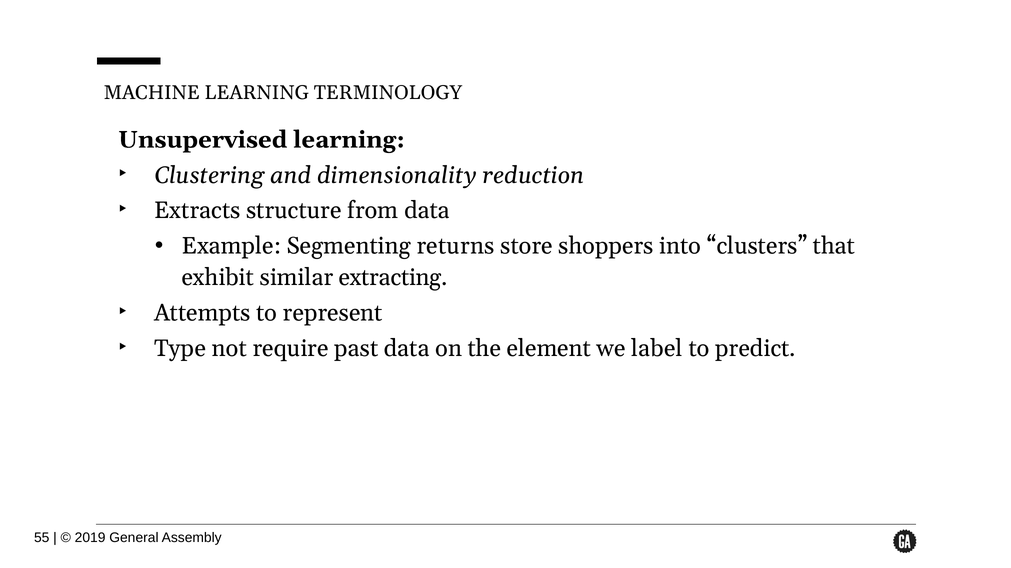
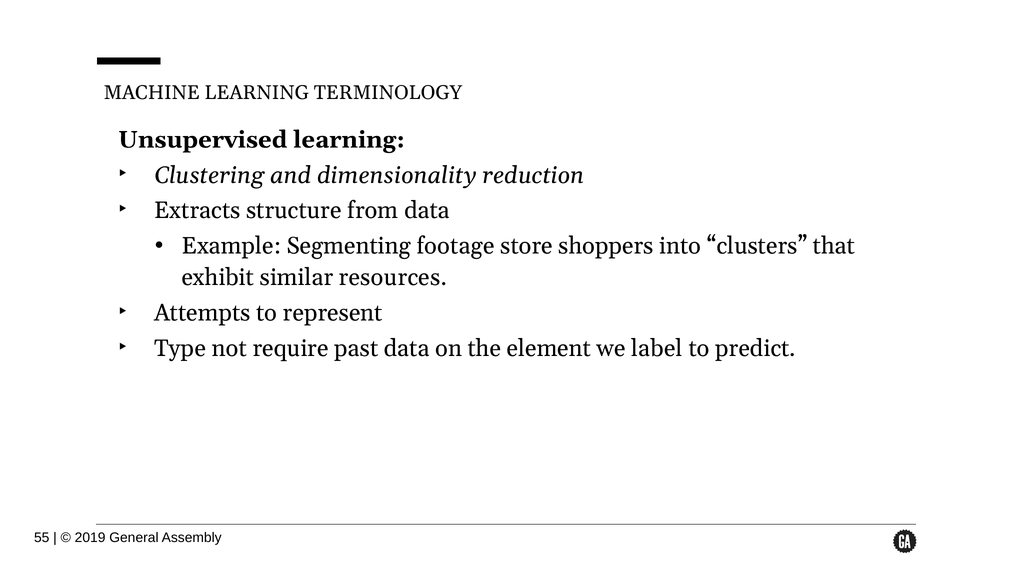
returns: returns -> footage (456, 246)
extracting: extracting -> resources (393, 277)
